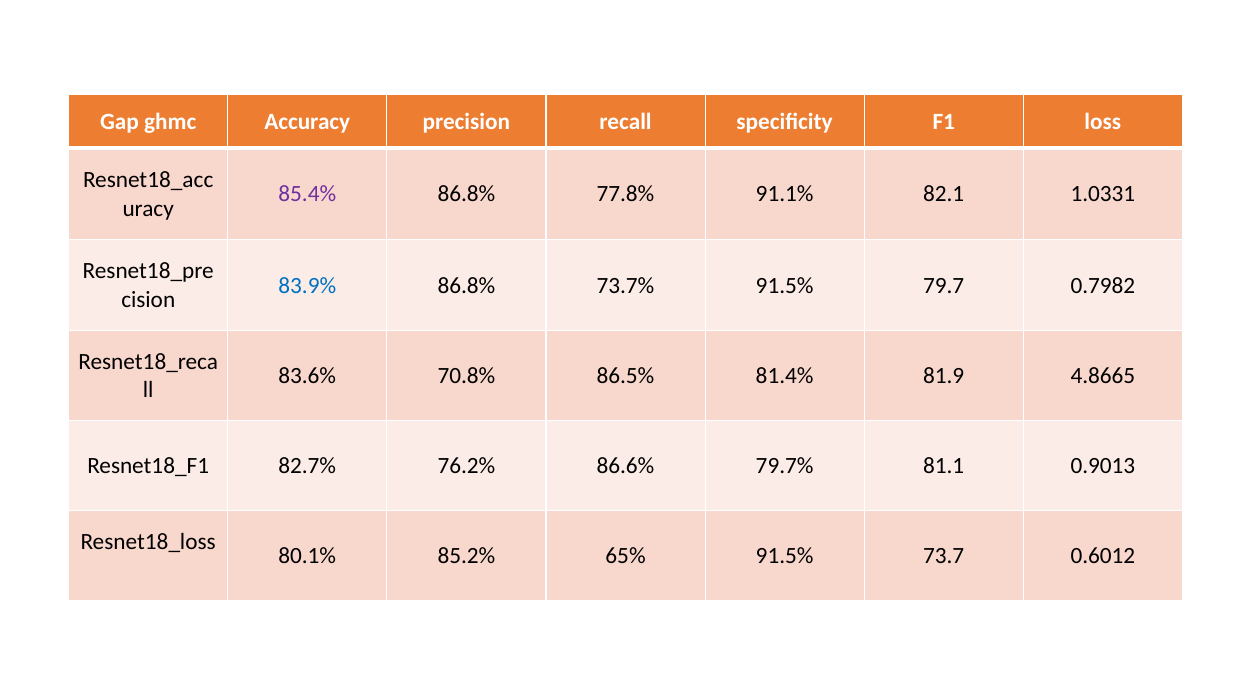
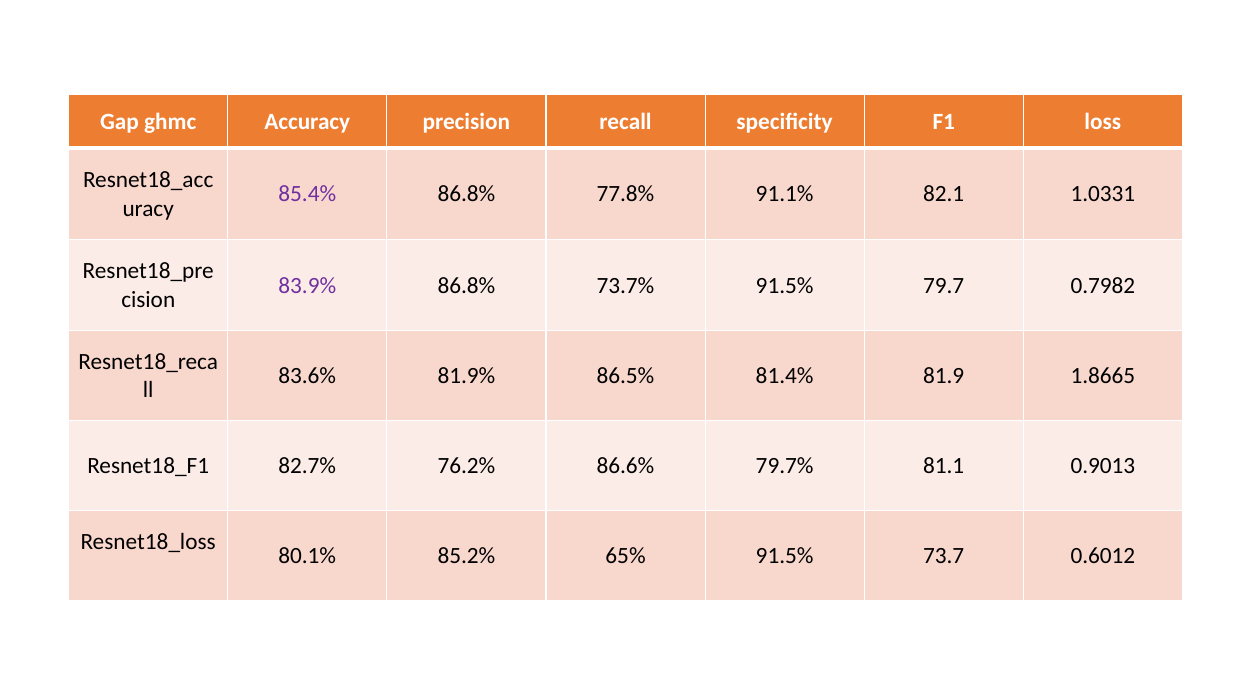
83.9% colour: blue -> purple (307, 285)
70.8%: 70.8% -> 81.9% (466, 376)
4.8665: 4.8665 -> 1.8665 (1103, 376)
